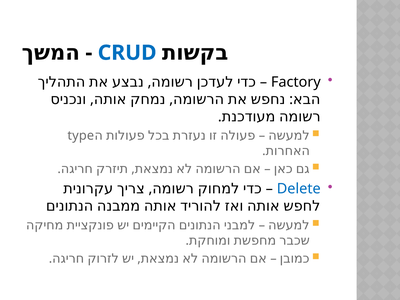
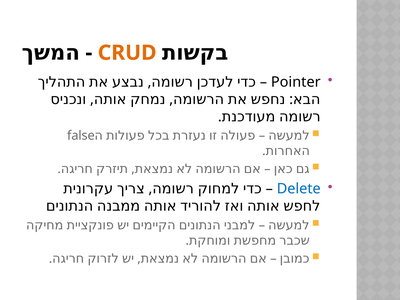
CRUD colour: blue -> orange (127, 53)
Factory: Factory -> Pointer (296, 82)
type: type -> false (81, 136)
